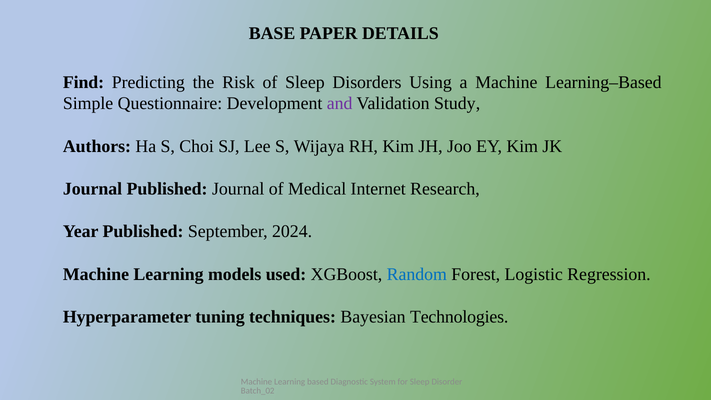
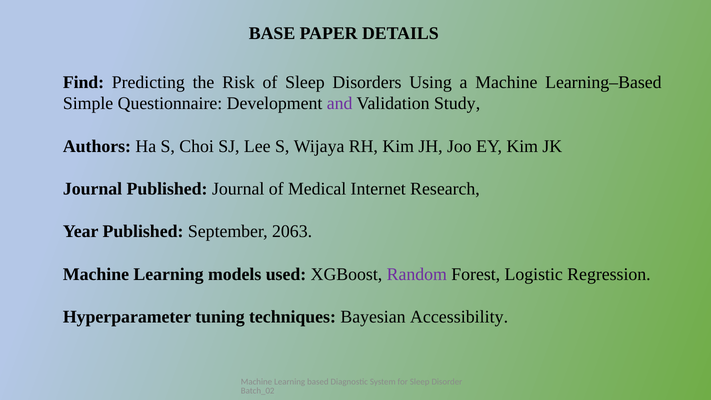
2024: 2024 -> 2063 (292, 231)
Random colour: blue -> purple (417, 274)
Technologies: Technologies -> Accessibility (459, 317)
